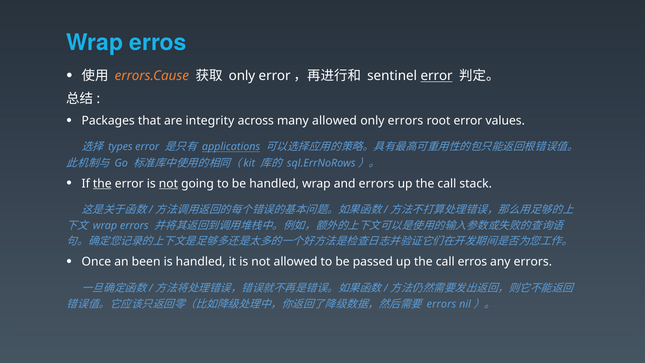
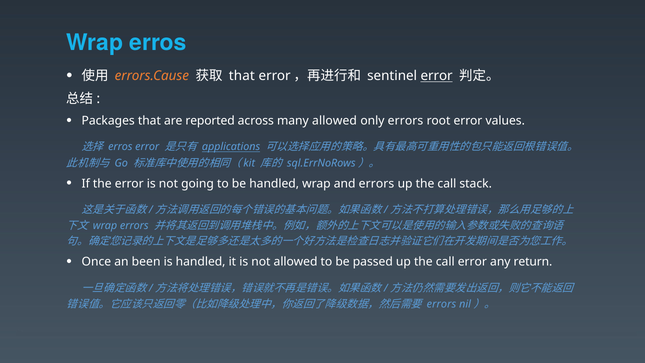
only: only -> that (242, 76)
integrity: integrity -> reported (210, 121)
types: types -> erros (120, 147)
the underline: present -> none (102, 183)
not underline: present -> none (168, 183)
call erros: erros -> error (472, 262)
any errors: errors -> return (533, 262)
